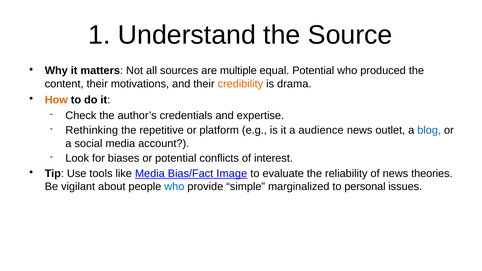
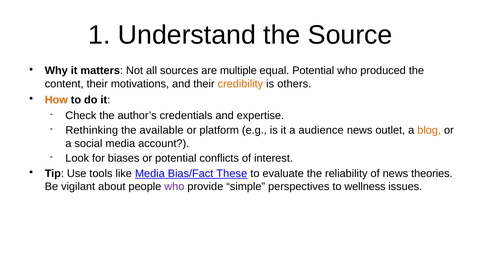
drama: drama -> others (294, 84)
repetitive: repetitive -> available (162, 130)
blog colour: blue -> orange (429, 130)
Image: Image -> These (232, 174)
who colour: blue -> purple (174, 187)
marginalized: marginalized -> perspectives (299, 187)
personal: personal -> wellness (365, 187)
